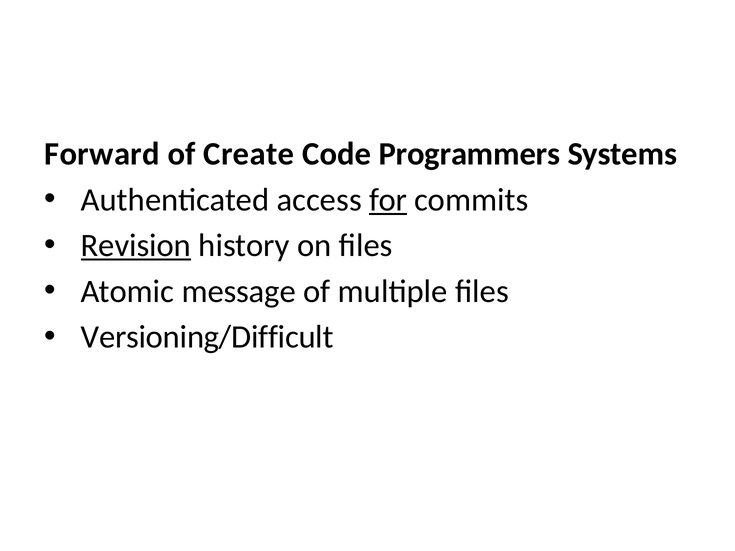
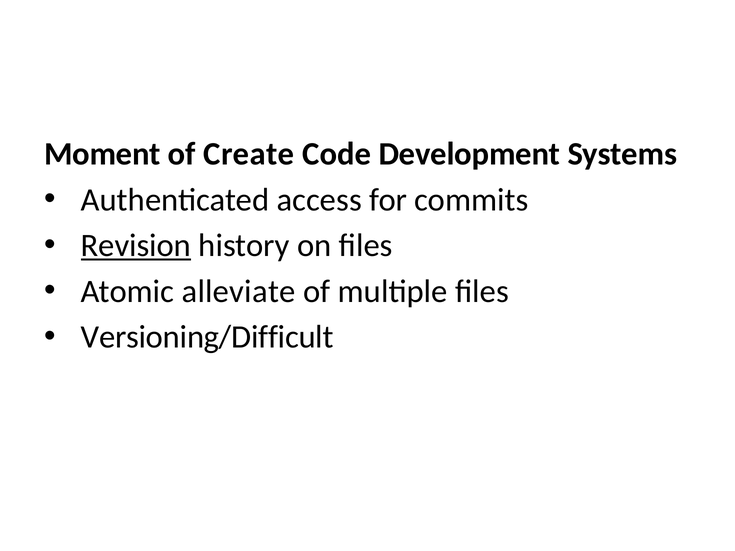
Forward: Forward -> Moment (102, 154)
Programmers: Programmers -> Development (469, 154)
for underline: present -> none (388, 200)
message: message -> alleviate (239, 291)
